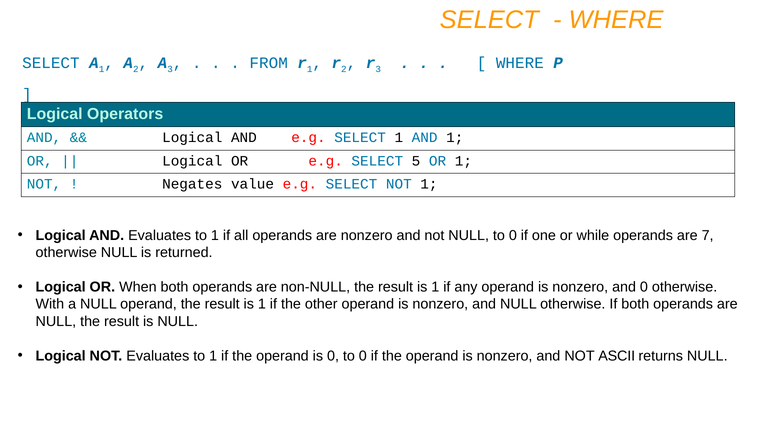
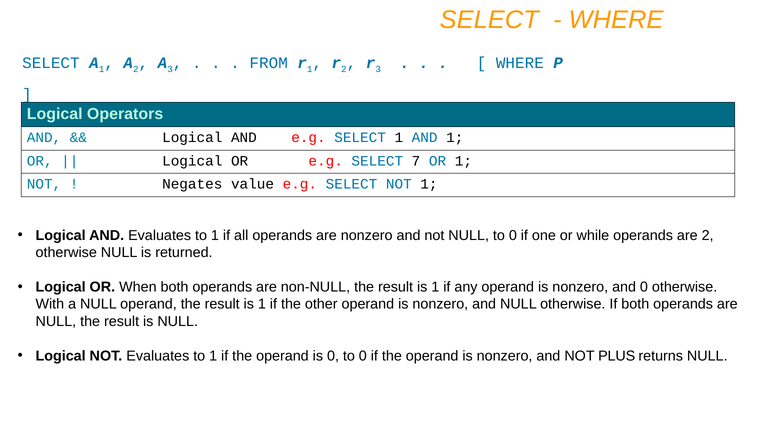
5: 5 -> 7 (416, 161)
are 7: 7 -> 2 (708, 236)
ASCII: ASCII -> PLUS (617, 356)
